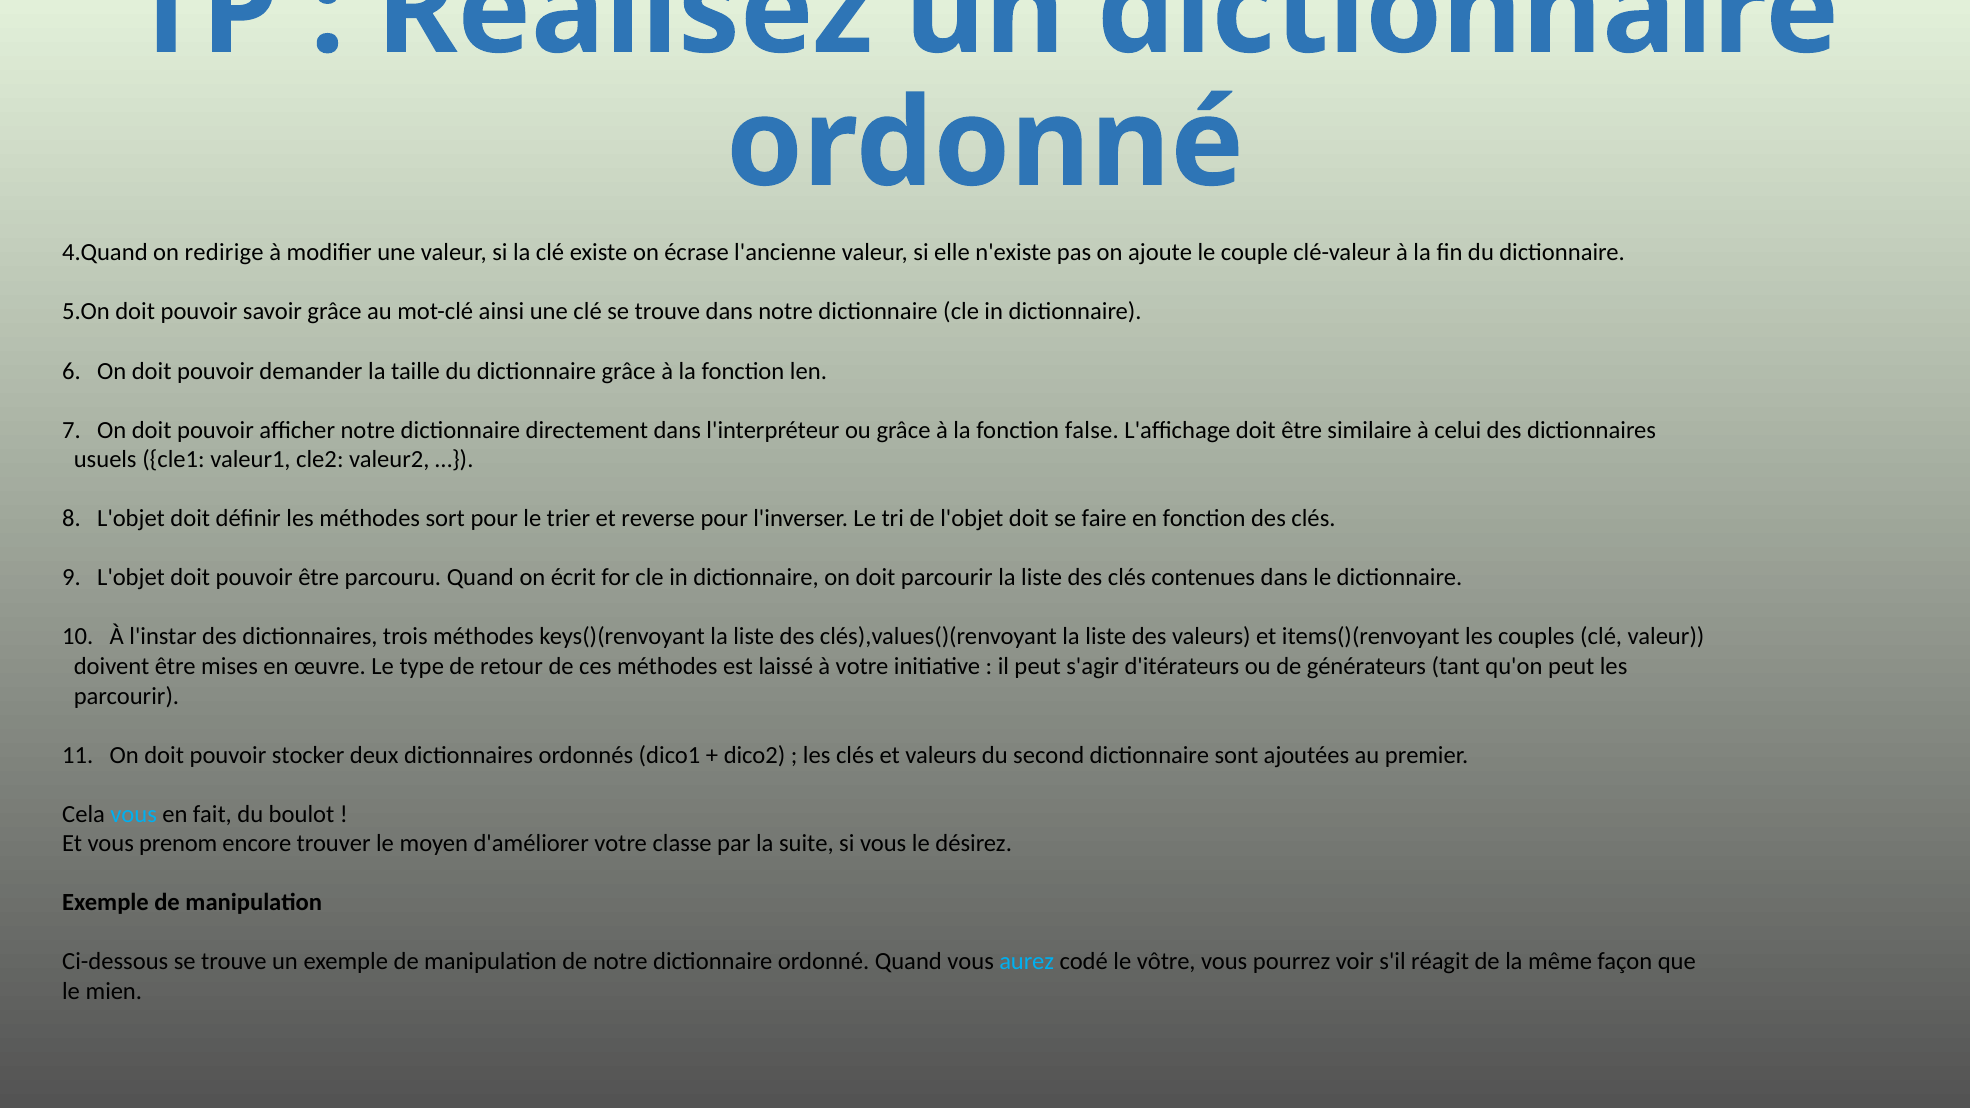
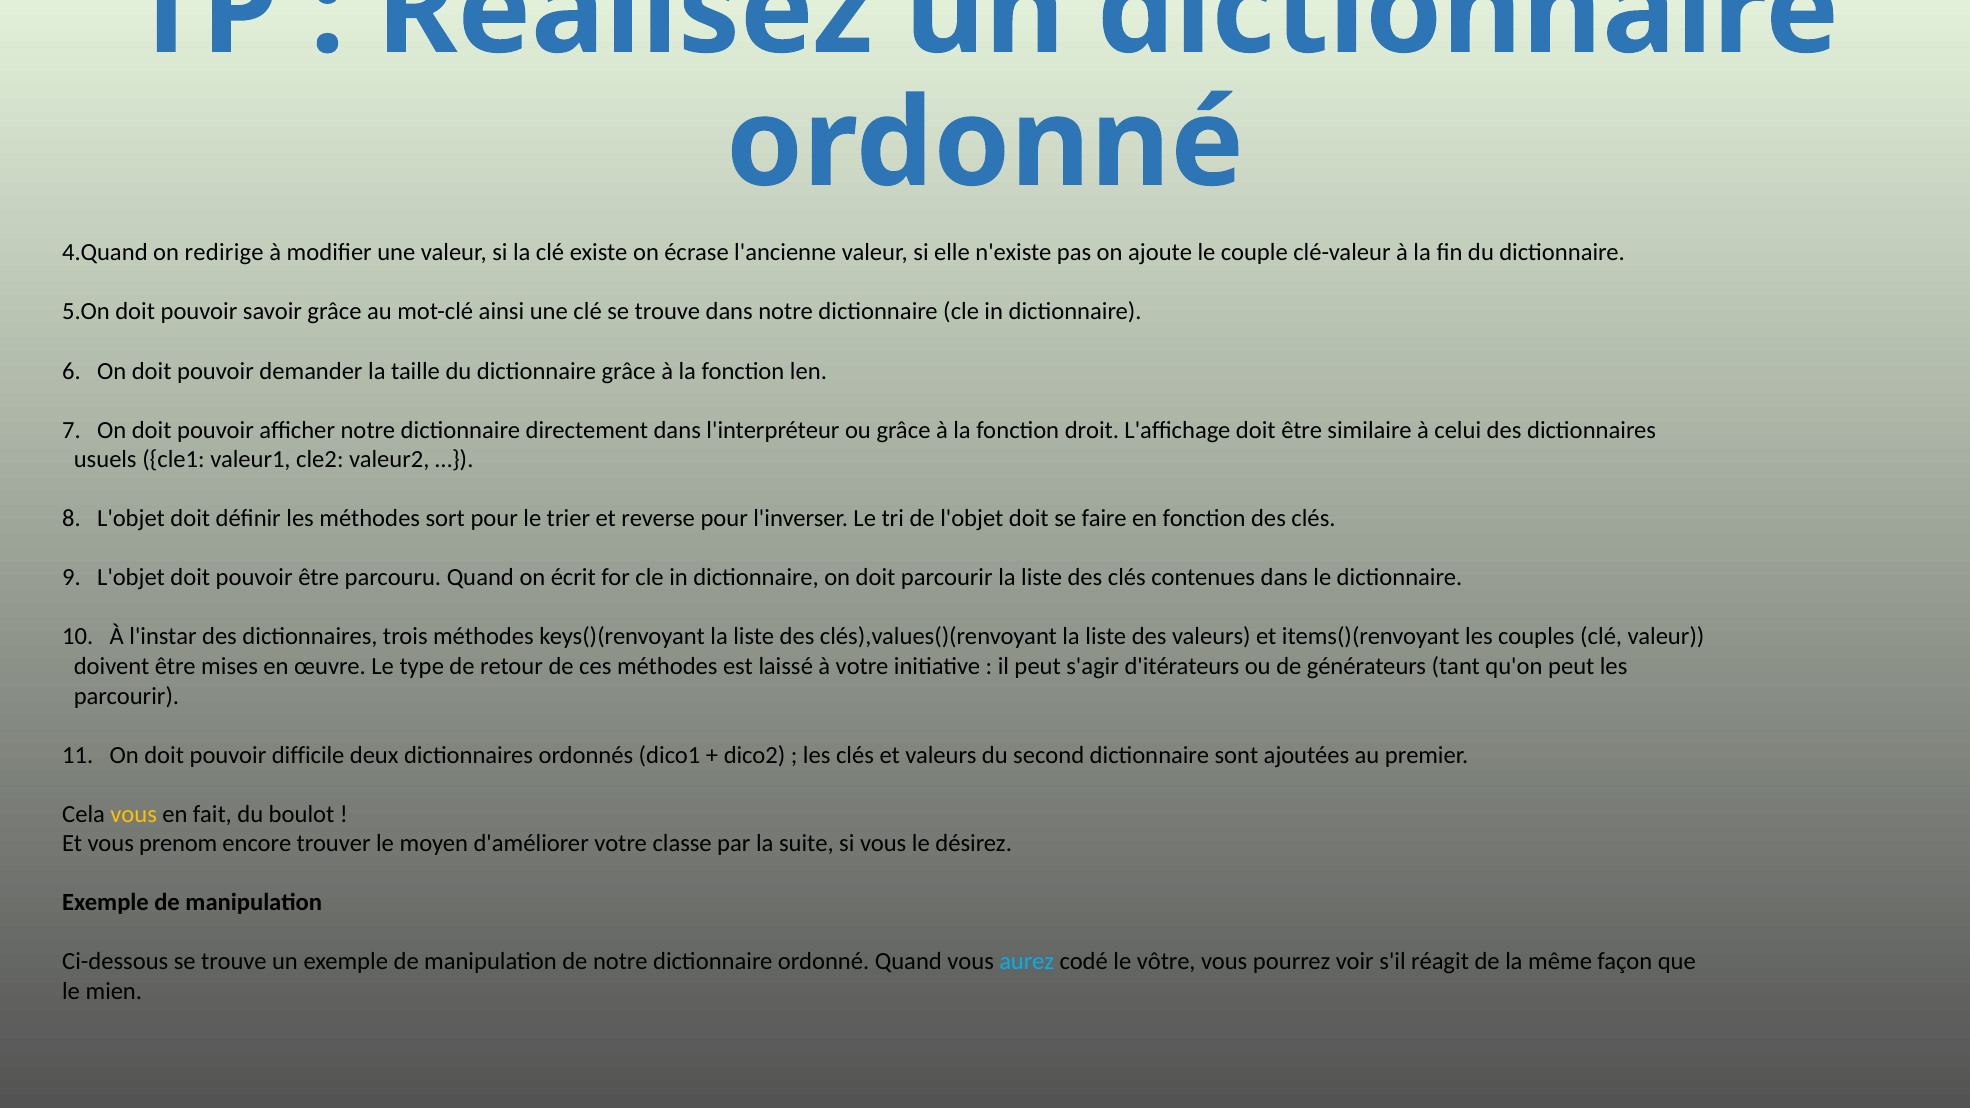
false: false -> droit (1092, 430)
stocker: stocker -> difficile (308, 755)
vous colour: light blue -> yellow (134, 814)
